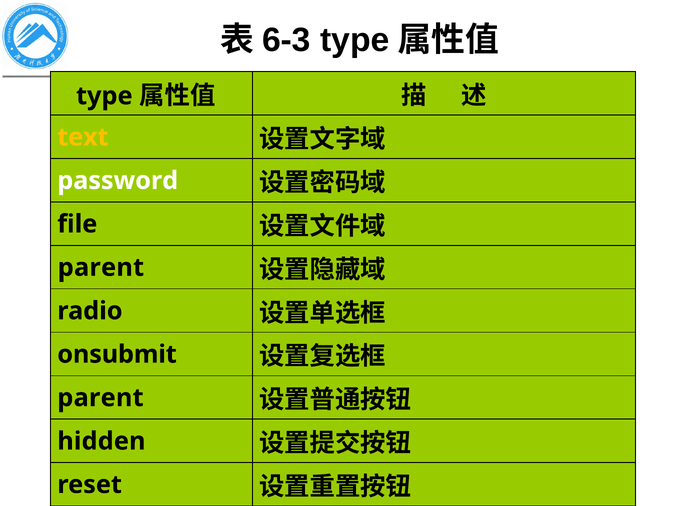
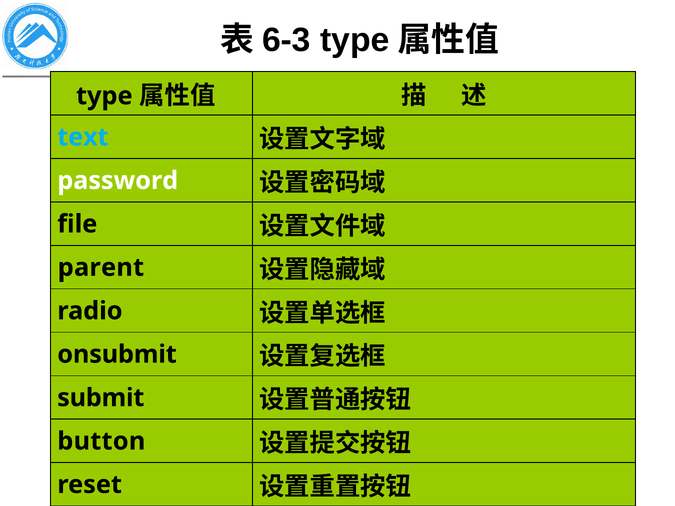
text colour: yellow -> light blue (83, 137)
parent: parent -> submit (101, 398)
hidden: hidden -> button (101, 441)
